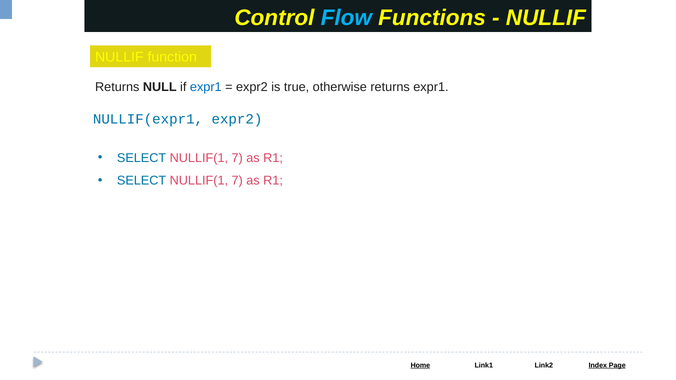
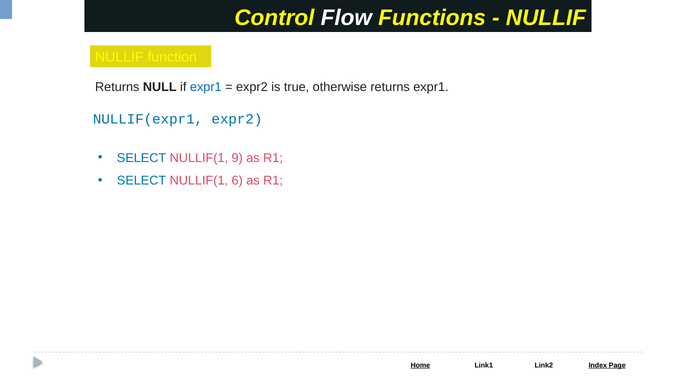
Flow colour: light blue -> white (346, 18)
7: 7 -> 9 (237, 158)
7: 7 -> 6 (237, 181)
